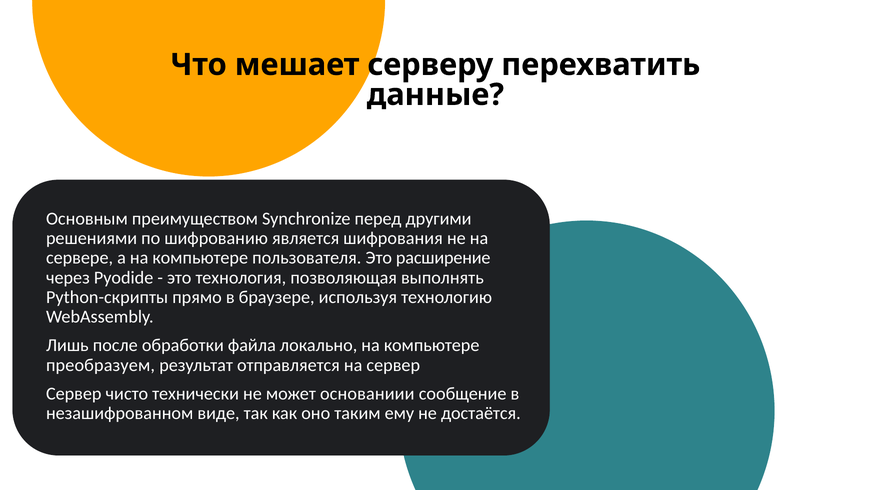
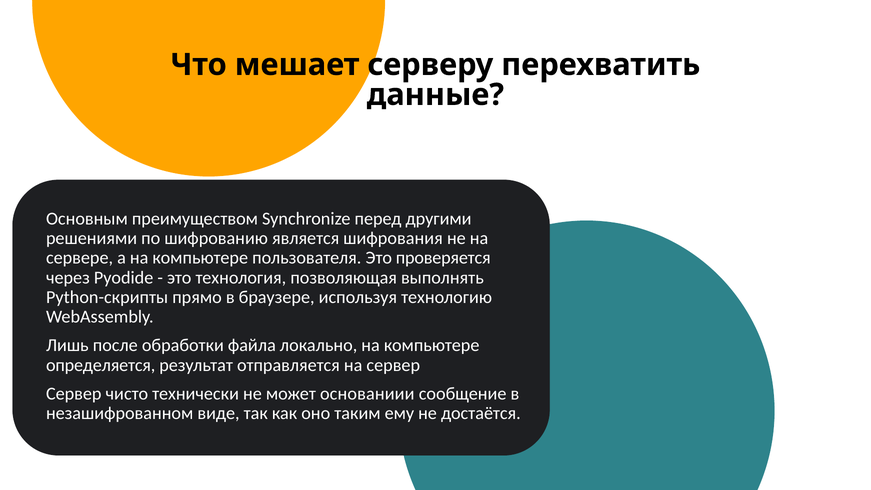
расширение: расширение -> проверяется (443, 258)
преобразуем: преобразуем -> определяется (101, 365)
